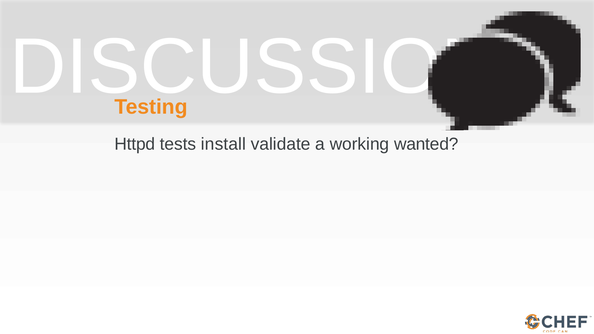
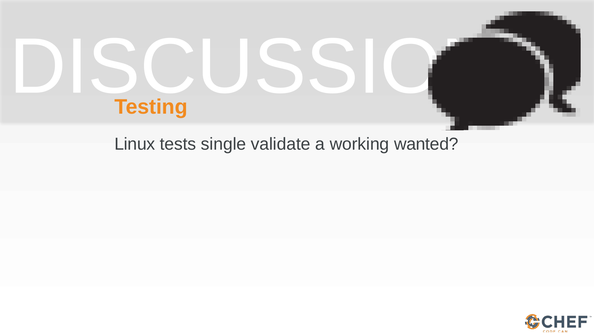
Httpd: Httpd -> Linux (135, 144)
install: install -> single (224, 144)
